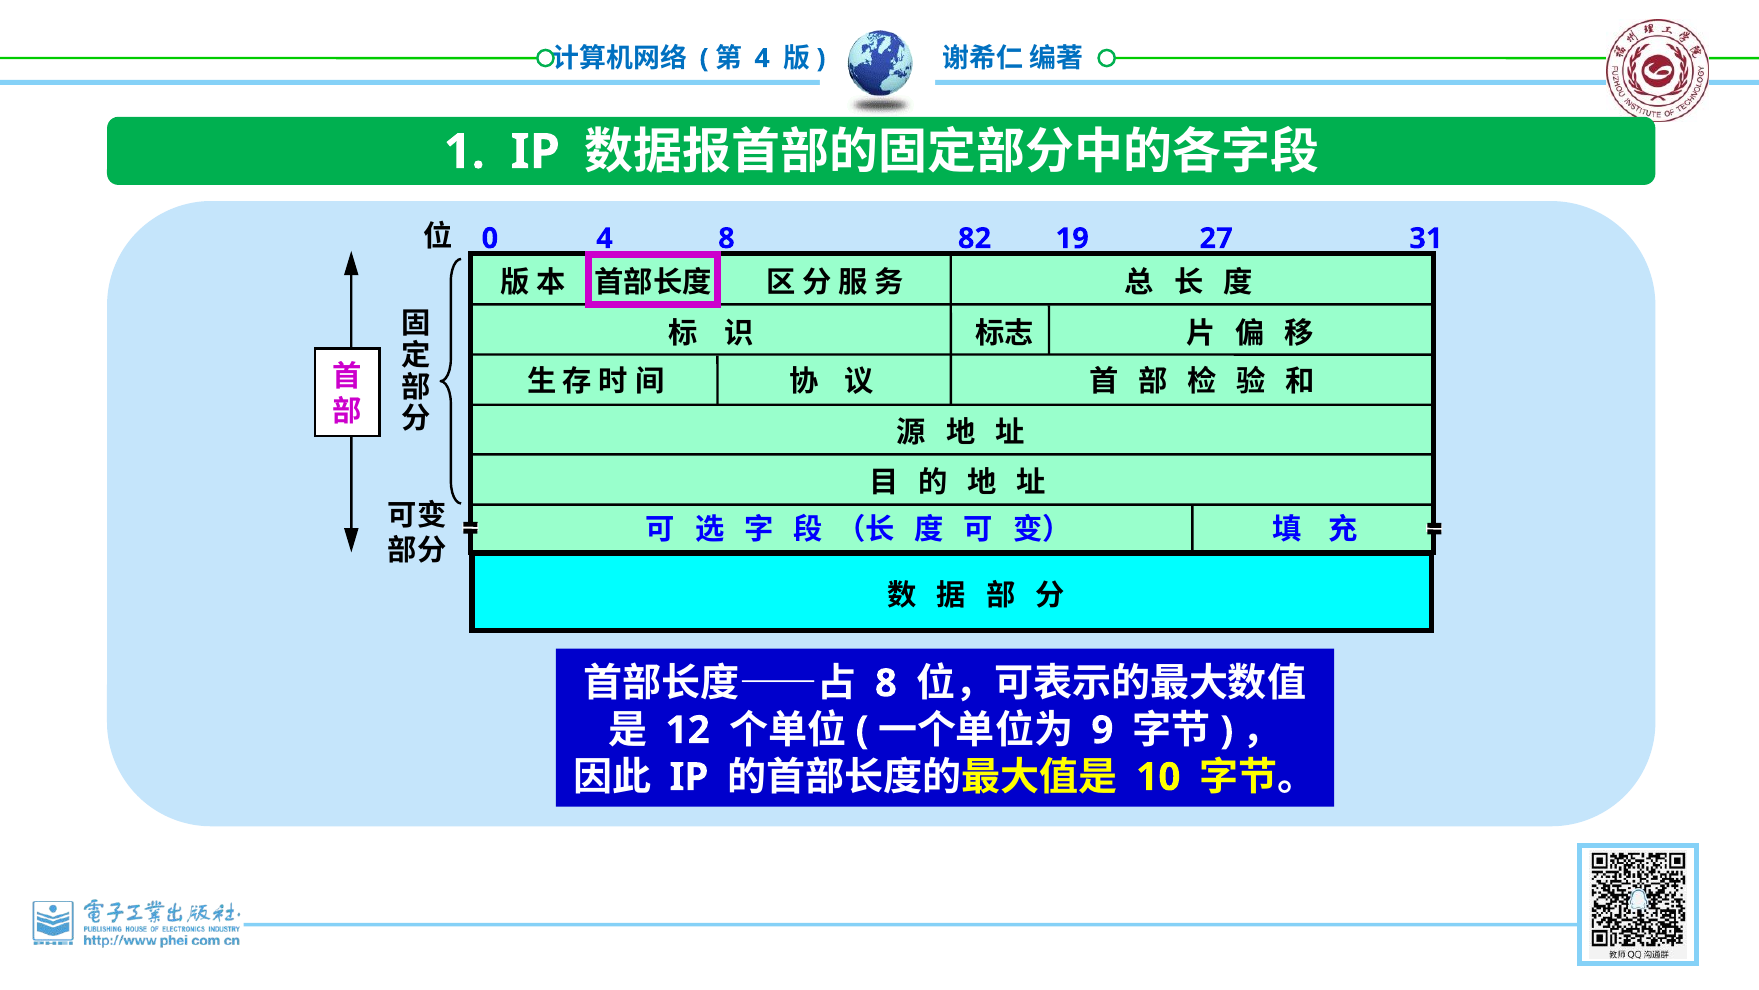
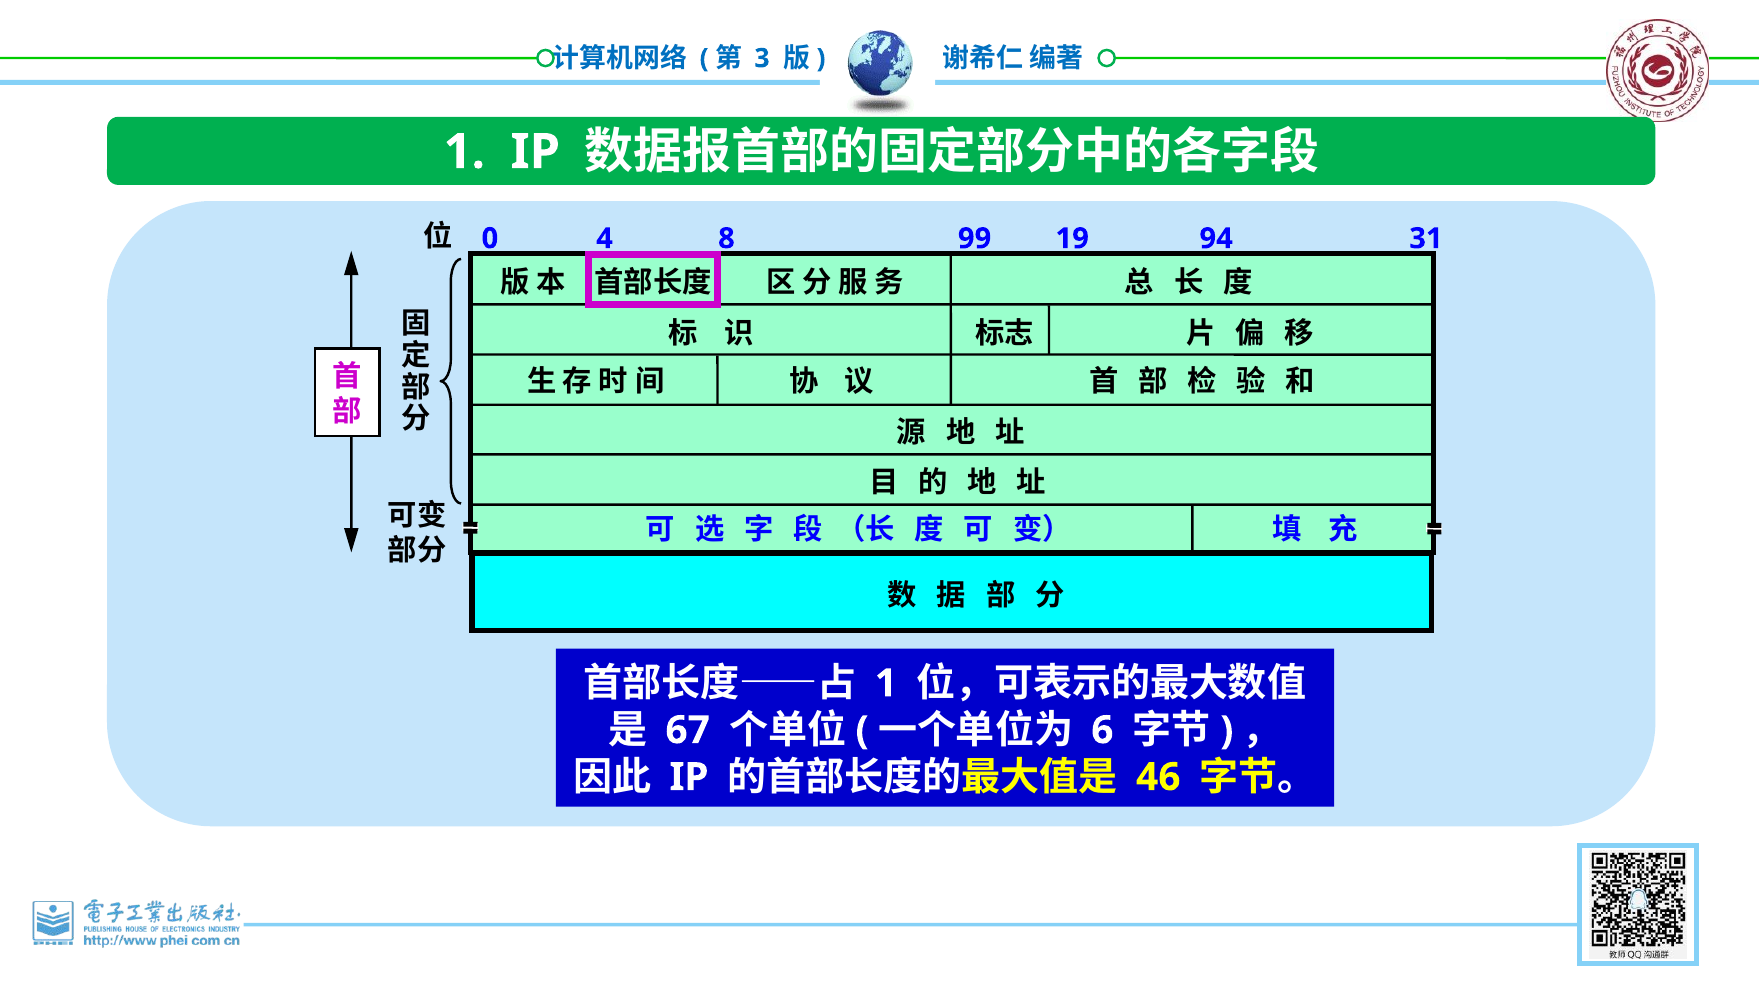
4: 4 -> 3 (762, 58)
82: 82 -> 99 (975, 238)
27: 27 -> 94 (1216, 238)
8: 8 -> 1 (886, 683)
12: 12 -> 67 (688, 730)
9: 9 -> 6 (1102, 730)
10: 10 -> 46 (1158, 777)
